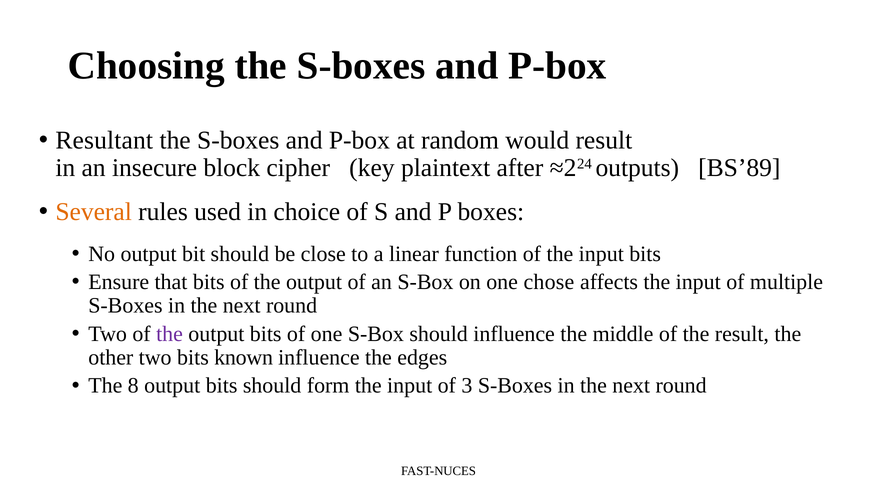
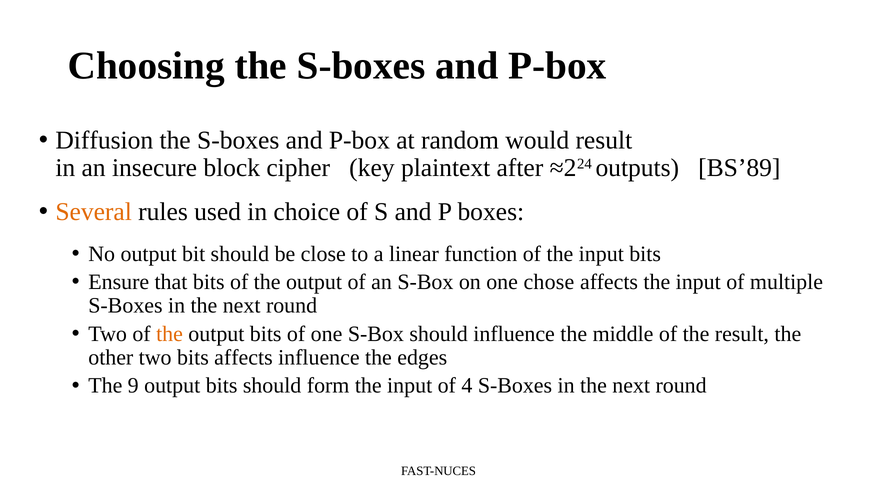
Resultant: Resultant -> Diffusion (104, 140)
the colour: purple -> orange (170, 334)
bits known: known -> affects (243, 358)
8: 8 -> 9 (133, 386)
3: 3 -> 4 (467, 386)
